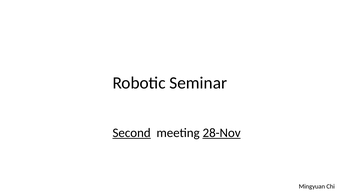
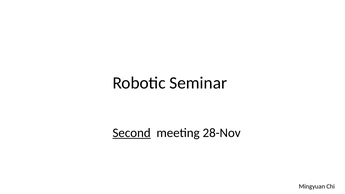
28-Nov underline: present -> none (222, 133)
